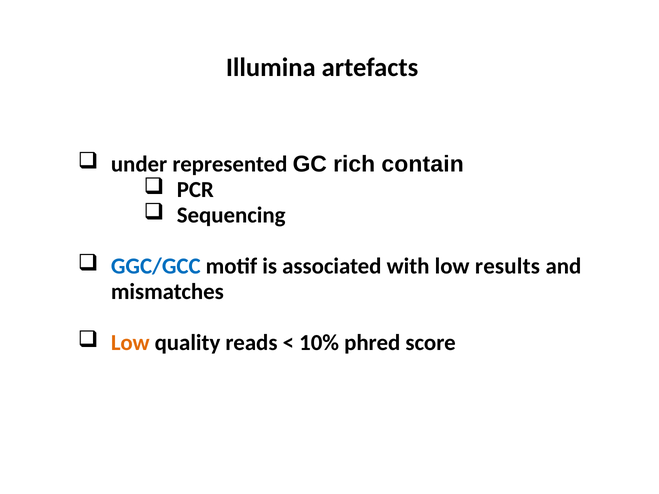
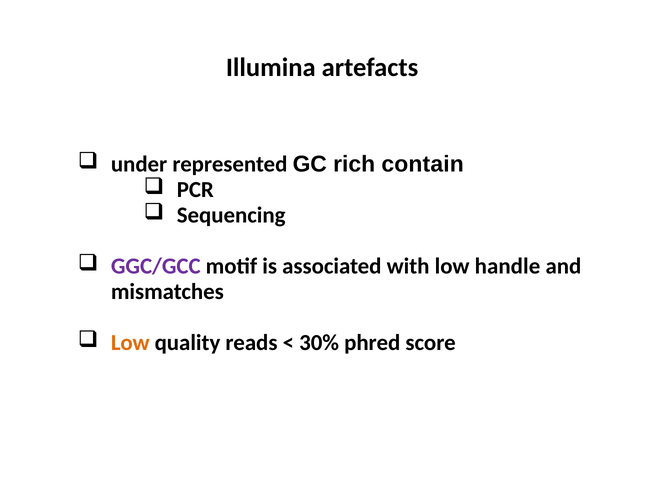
GGC/GCC colour: blue -> purple (156, 267)
results: results -> handle (507, 267)
10%: 10% -> 30% (319, 343)
